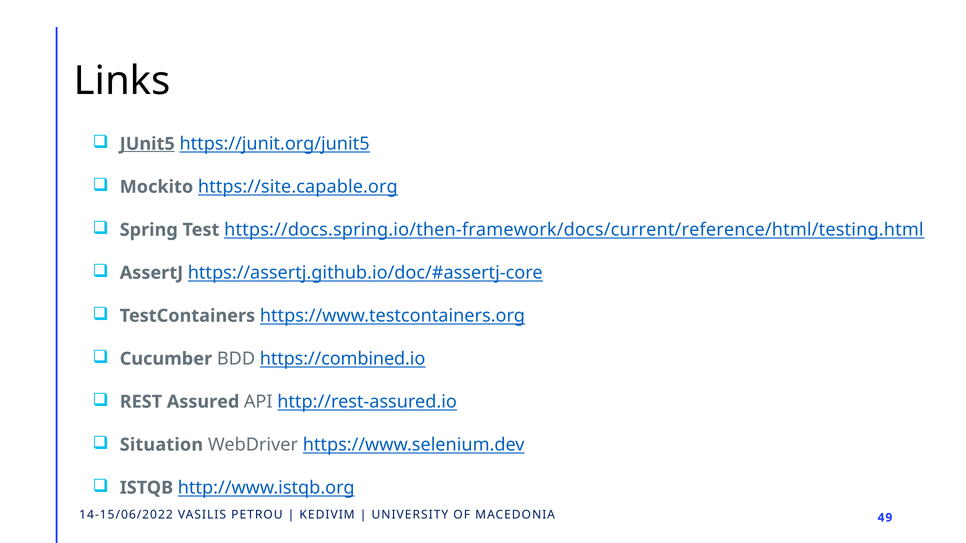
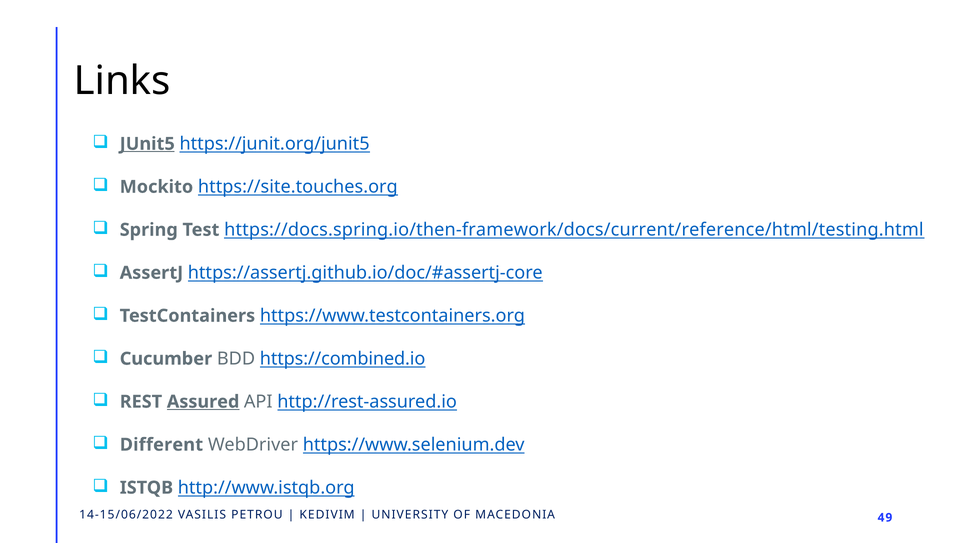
https://site.capable.org: https://site.capable.org -> https://site.touches.org (298, 187)
Assured underline: none -> present (203, 402)
Situation: Situation -> Different (161, 445)
